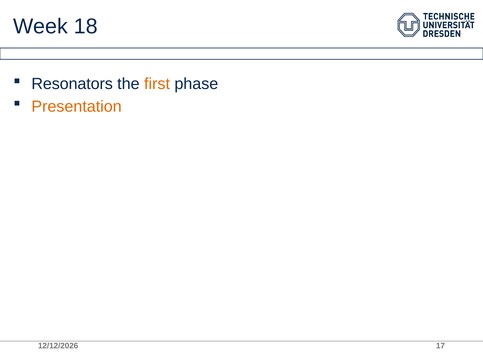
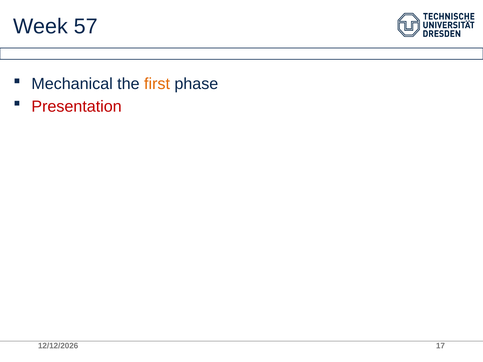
18: 18 -> 57 (86, 26)
Resonators: Resonators -> Mechanical (72, 84)
Presentation colour: orange -> red (77, 107)
